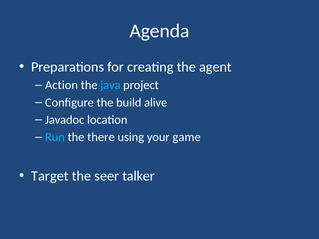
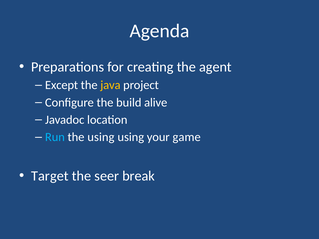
Action: Action -> Except (62, 85)
java colour: light blue -> yellow (110, 85)
the there: there -> using (101, 137)
talker: talker -> break (139, 176)
